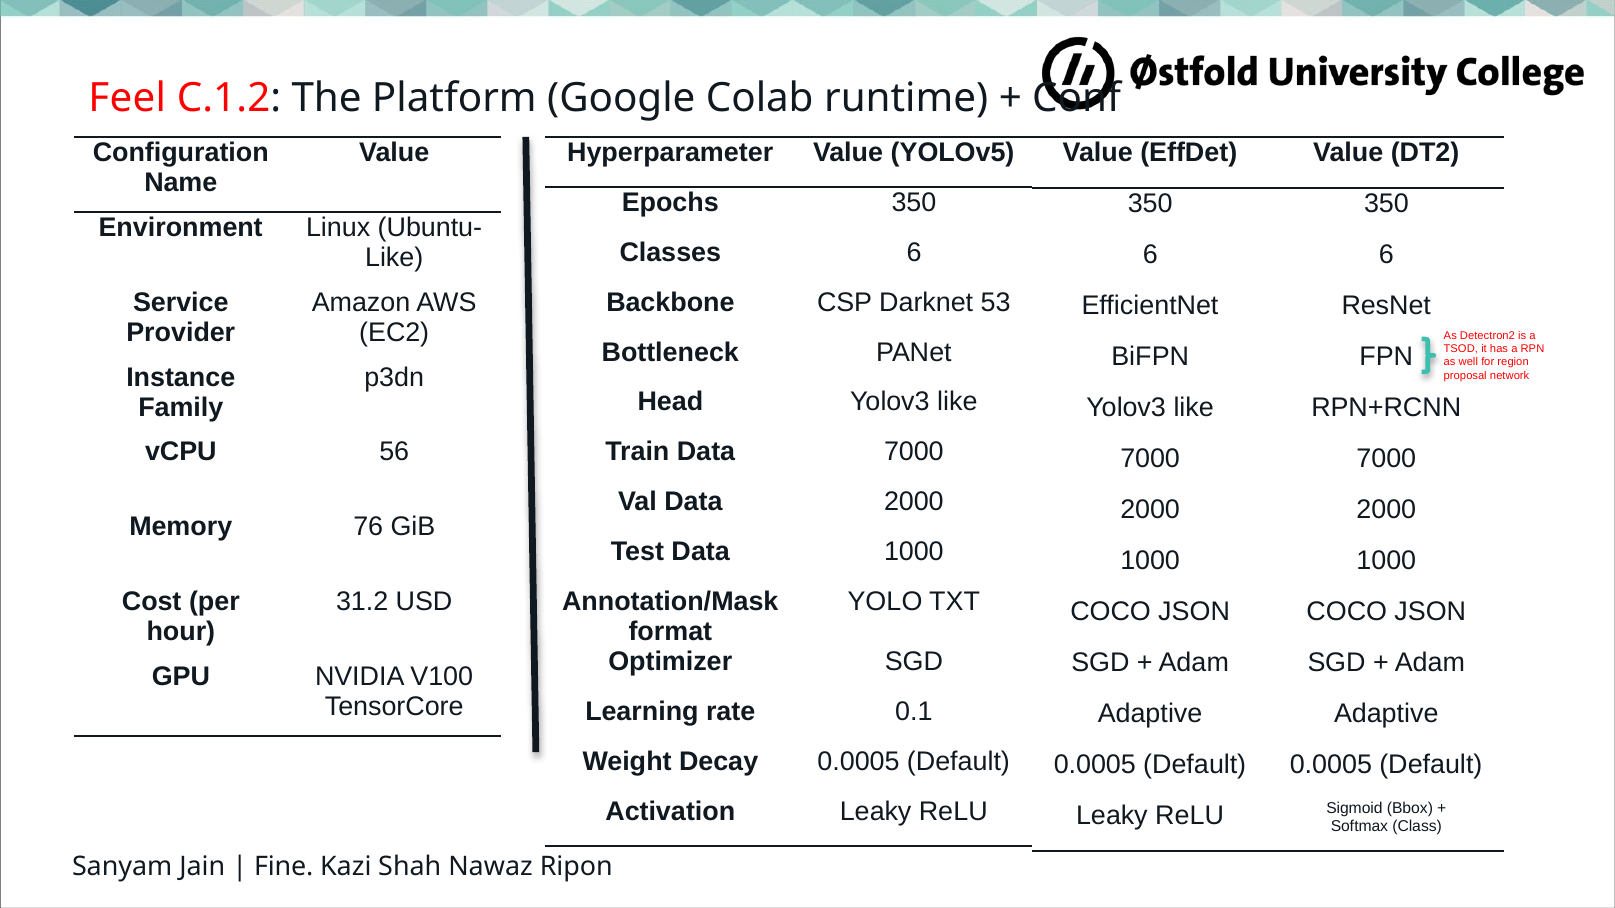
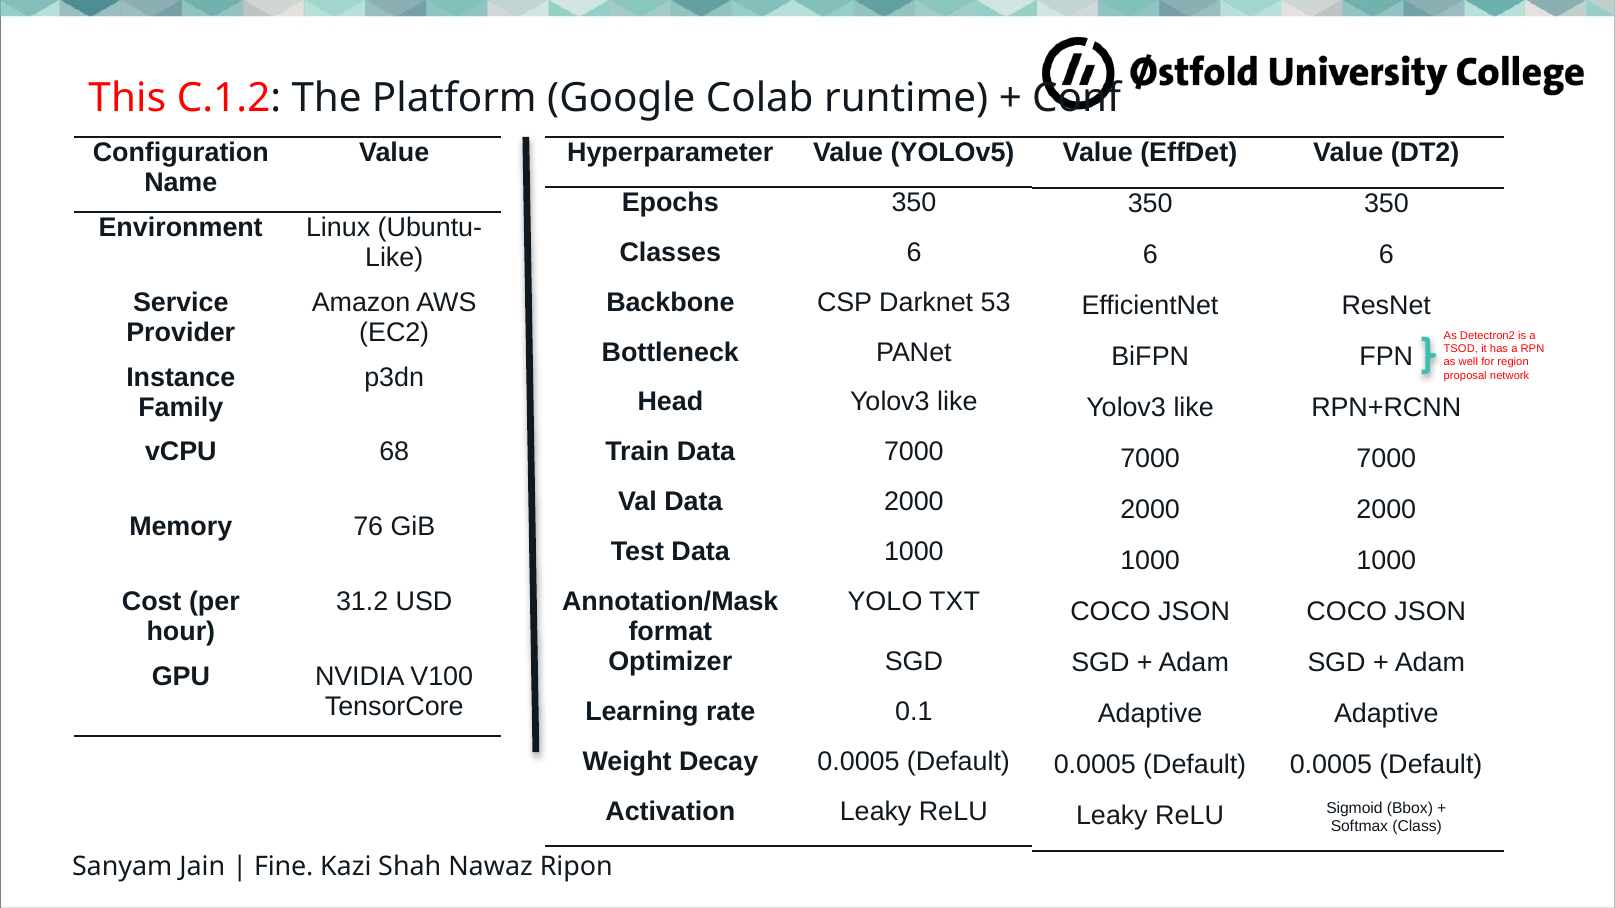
Feel: Feel -> This (127, 98)
56: 56 -> 68 (394, 452)
